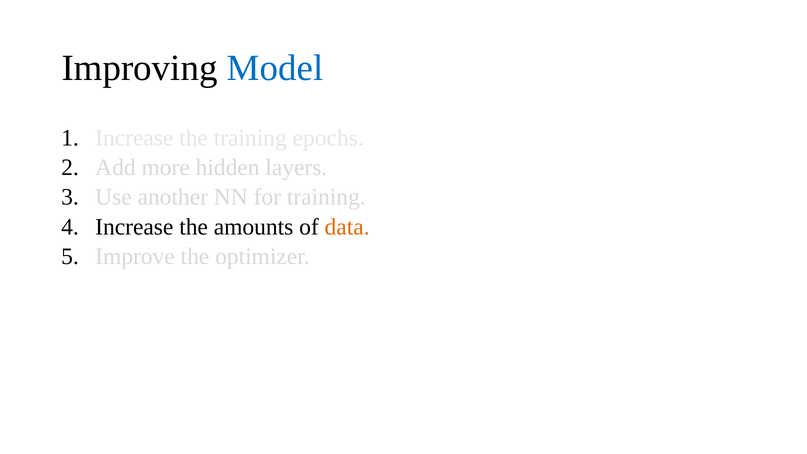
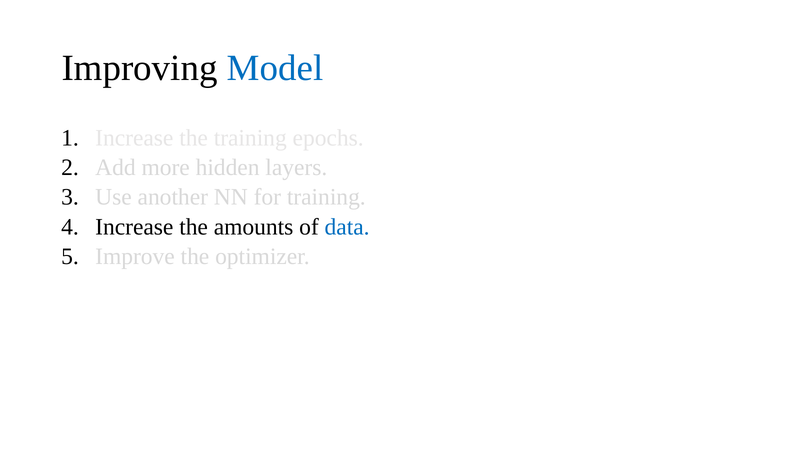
data colour: orange -> blue (347, 227)
